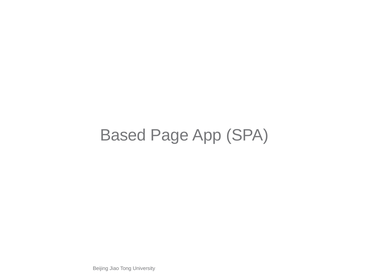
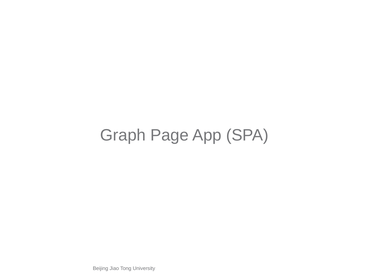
Based: Based -> Graph (123, 135)
